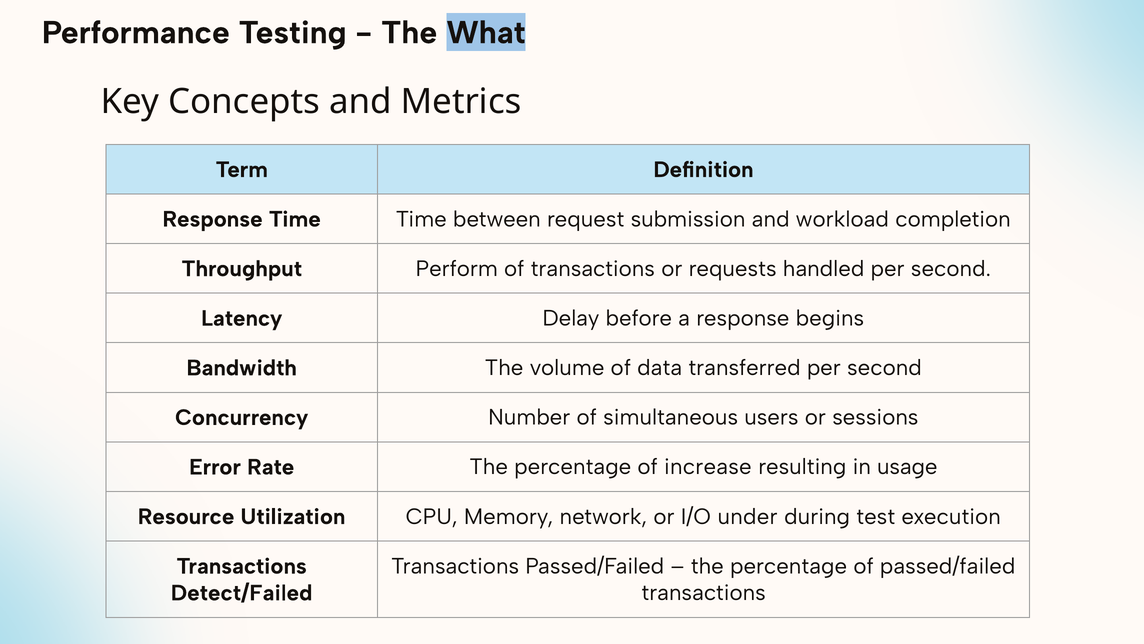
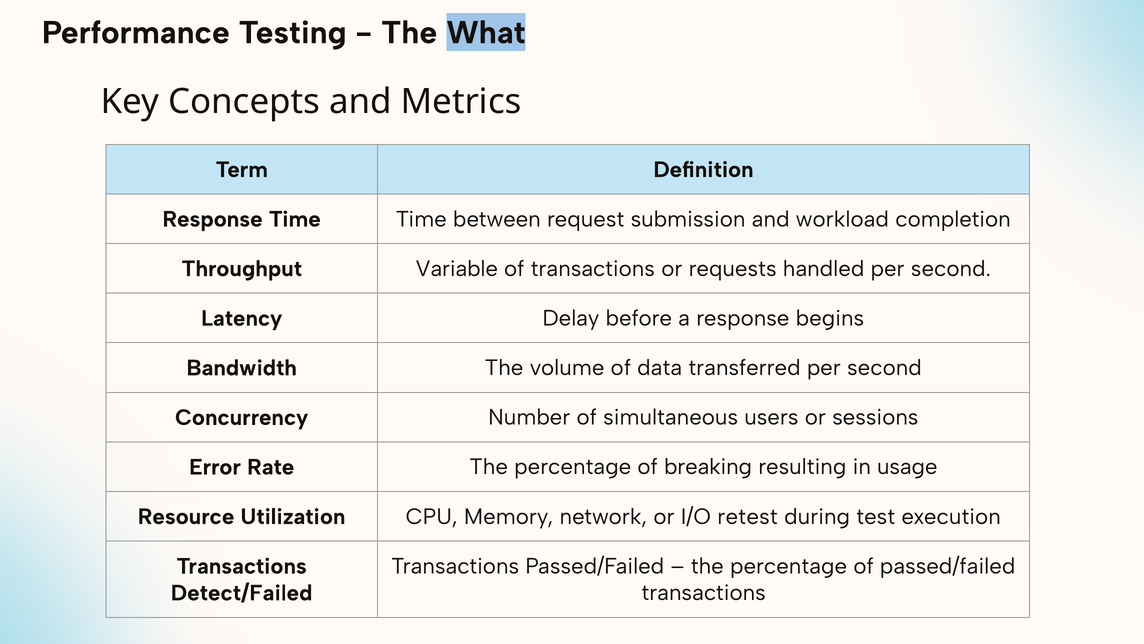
Perform: Perform -> Variable (457, 269)
increase: increase -> breaking (708, 467)
under: under -> retest (748, 516)
